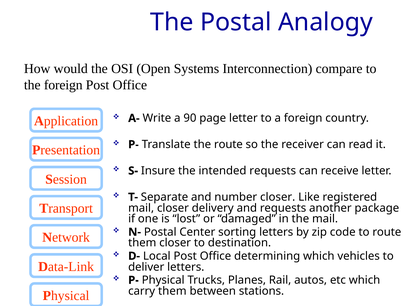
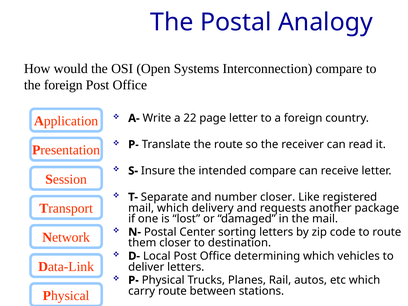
90: 90 -> 22 (190, 118)
intended requests: requests -> compare (273, 171)
mail closer: closer -> which (173, 208)
carry them: them -> route (172, 291)
